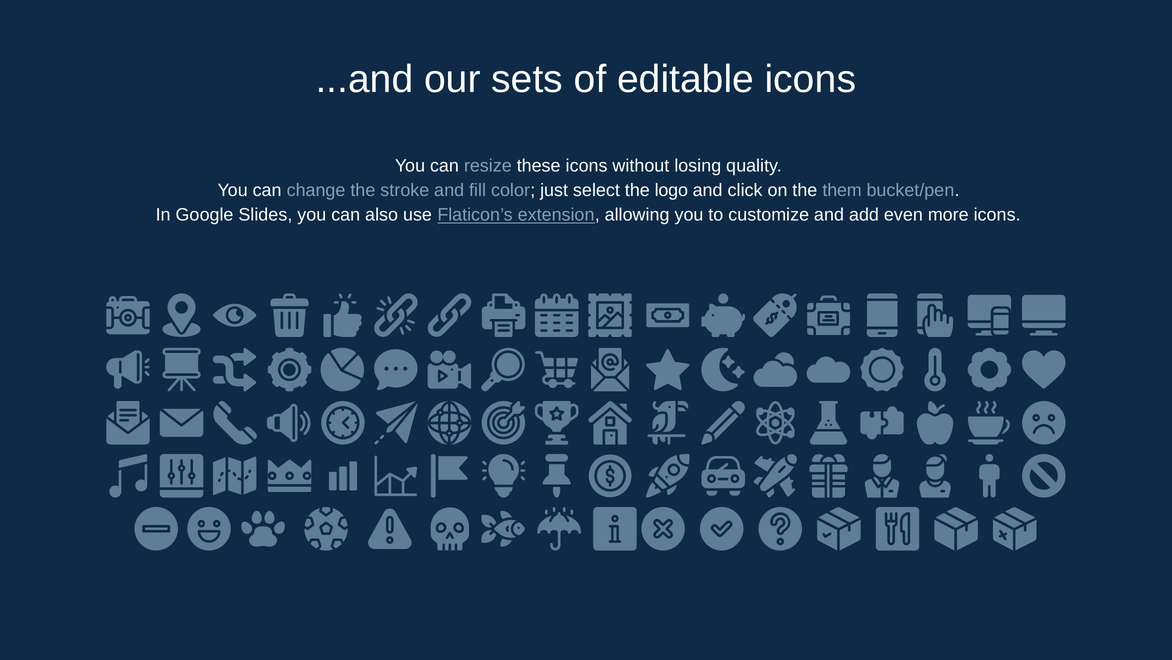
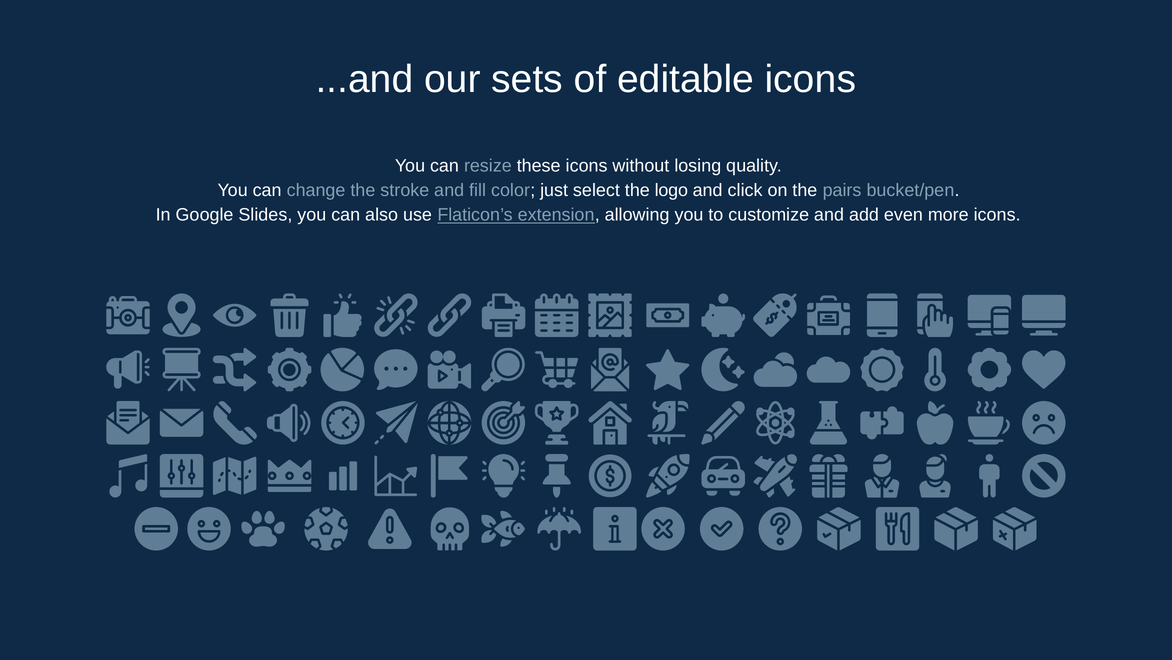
them: them -> pairs (842, 190)
